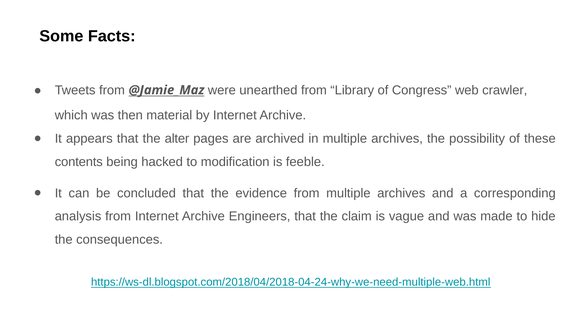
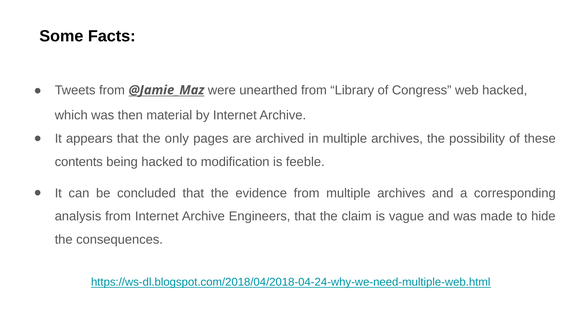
web crawler: crawler -> hacked (505, 90)
alter: alter -> only (177, 139)
